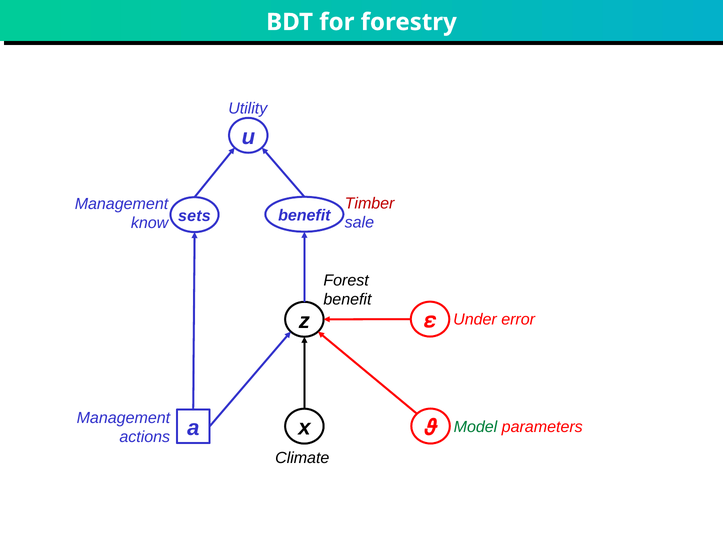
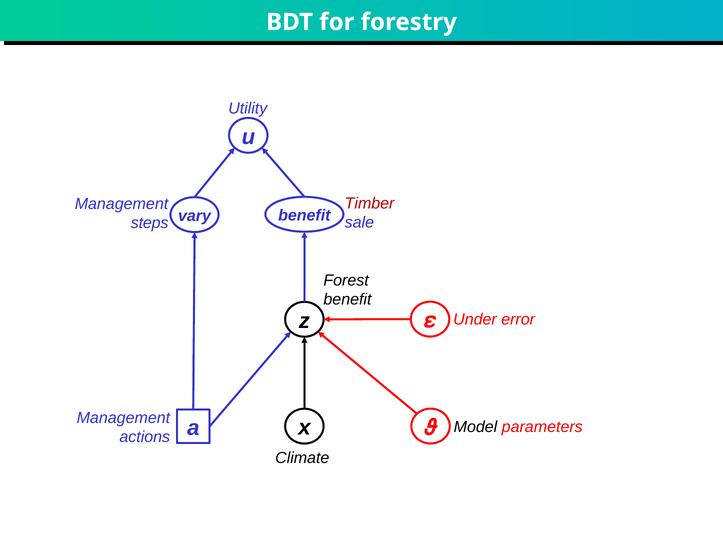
sets: sets -> vary (195, 216)
know: know -> steps (150, 223)
Model colour: green -> black (475, 427)
